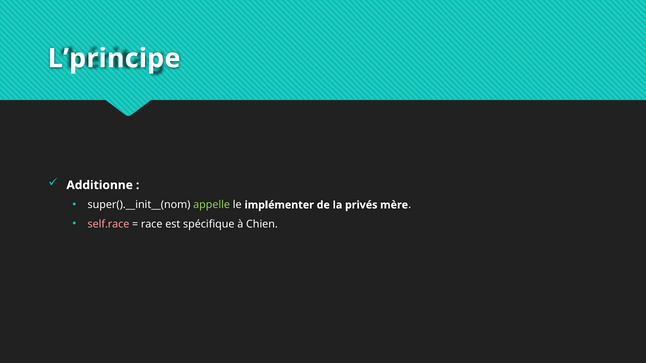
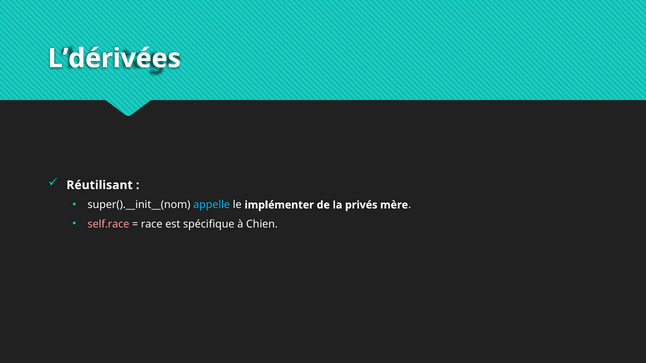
L’principe: L’principe -> L’dérivées (114, 58)
Additionne: Additionne -> Réutilisant (100, 185)
appelle colour: light green -> light blue (212, 205)
